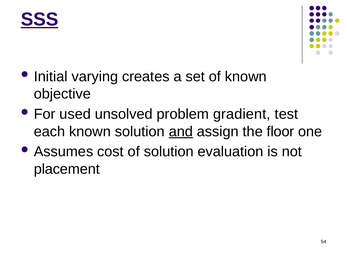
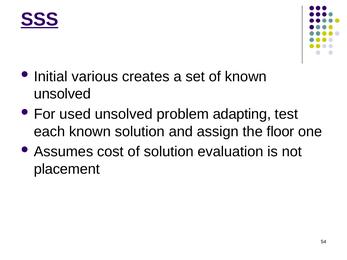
varying: varying -> various (95, 77)
objective: objective -> unsolved (62, 94)
gradient: gradient -> adapting (242, 114)
and underline: present -> none (181, 132)
